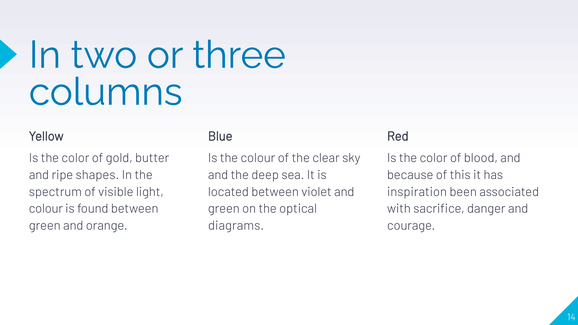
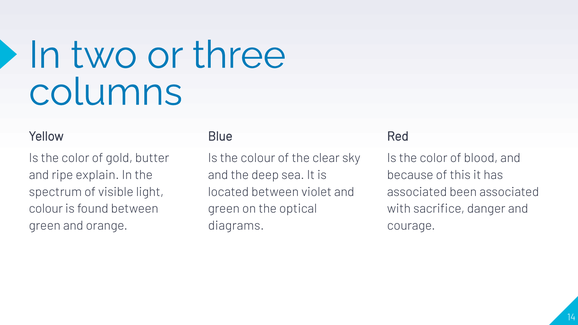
shapes: shapes -> explain (97, 175)
inspiration: inspiration -> associated (417, 192)
